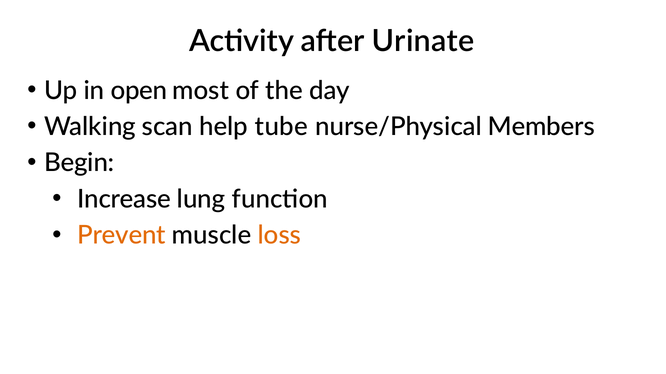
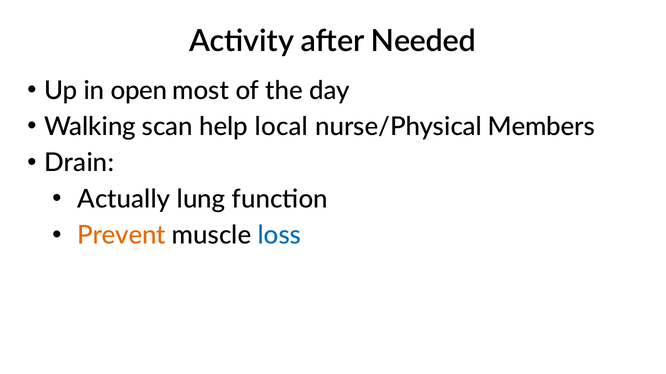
Urinate: Urinate -> Needed (423, 41)
tube: tube -> local (281, 127)
Begin: Begin -> Drain (79, 163)
Increase: Increase -> Actually (124, 200)
loss colour: orange -> blue (279, 236)
